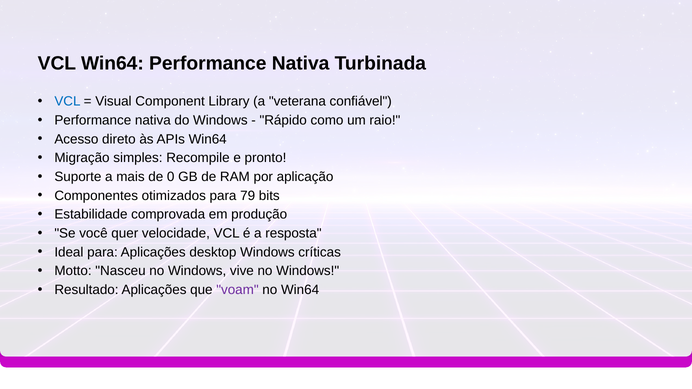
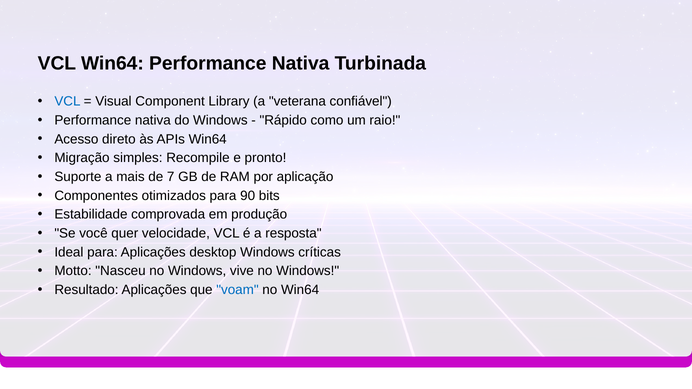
0: 0 -> 7 (171, 177)
79: 79 -> 90 (248, 196)
voam colour: purple -> blue (237, 290)
